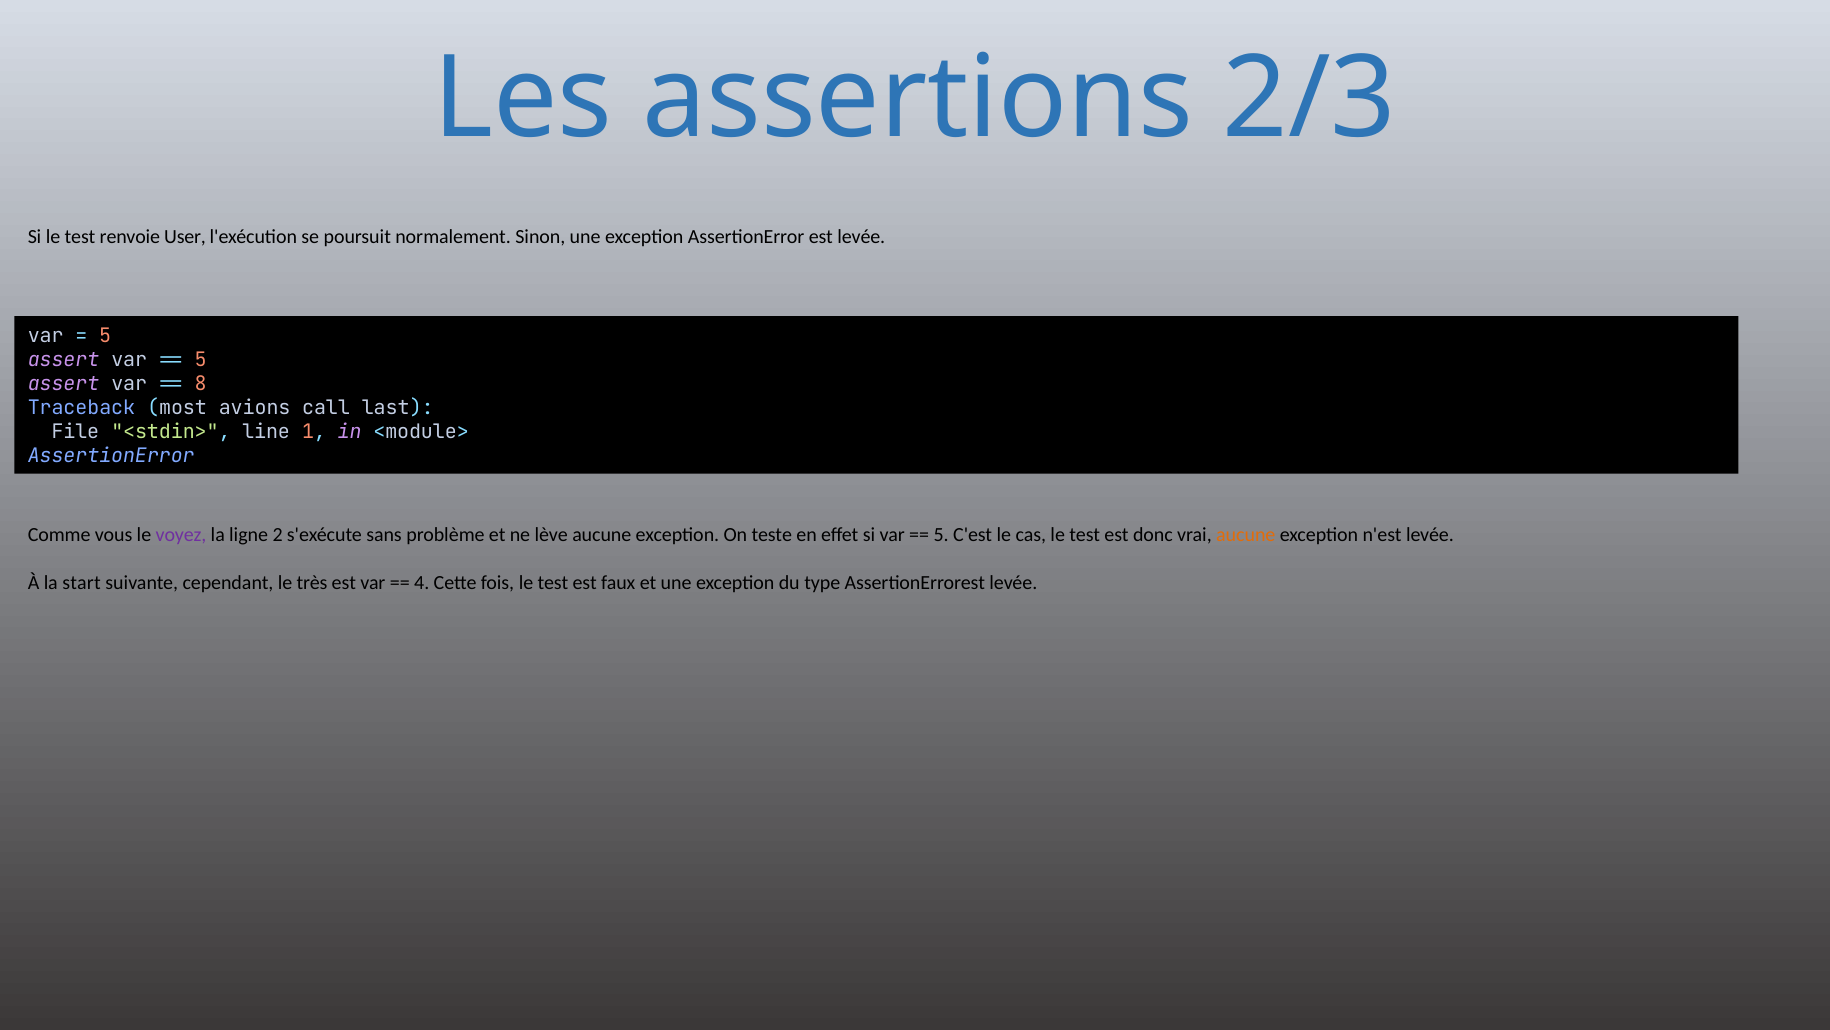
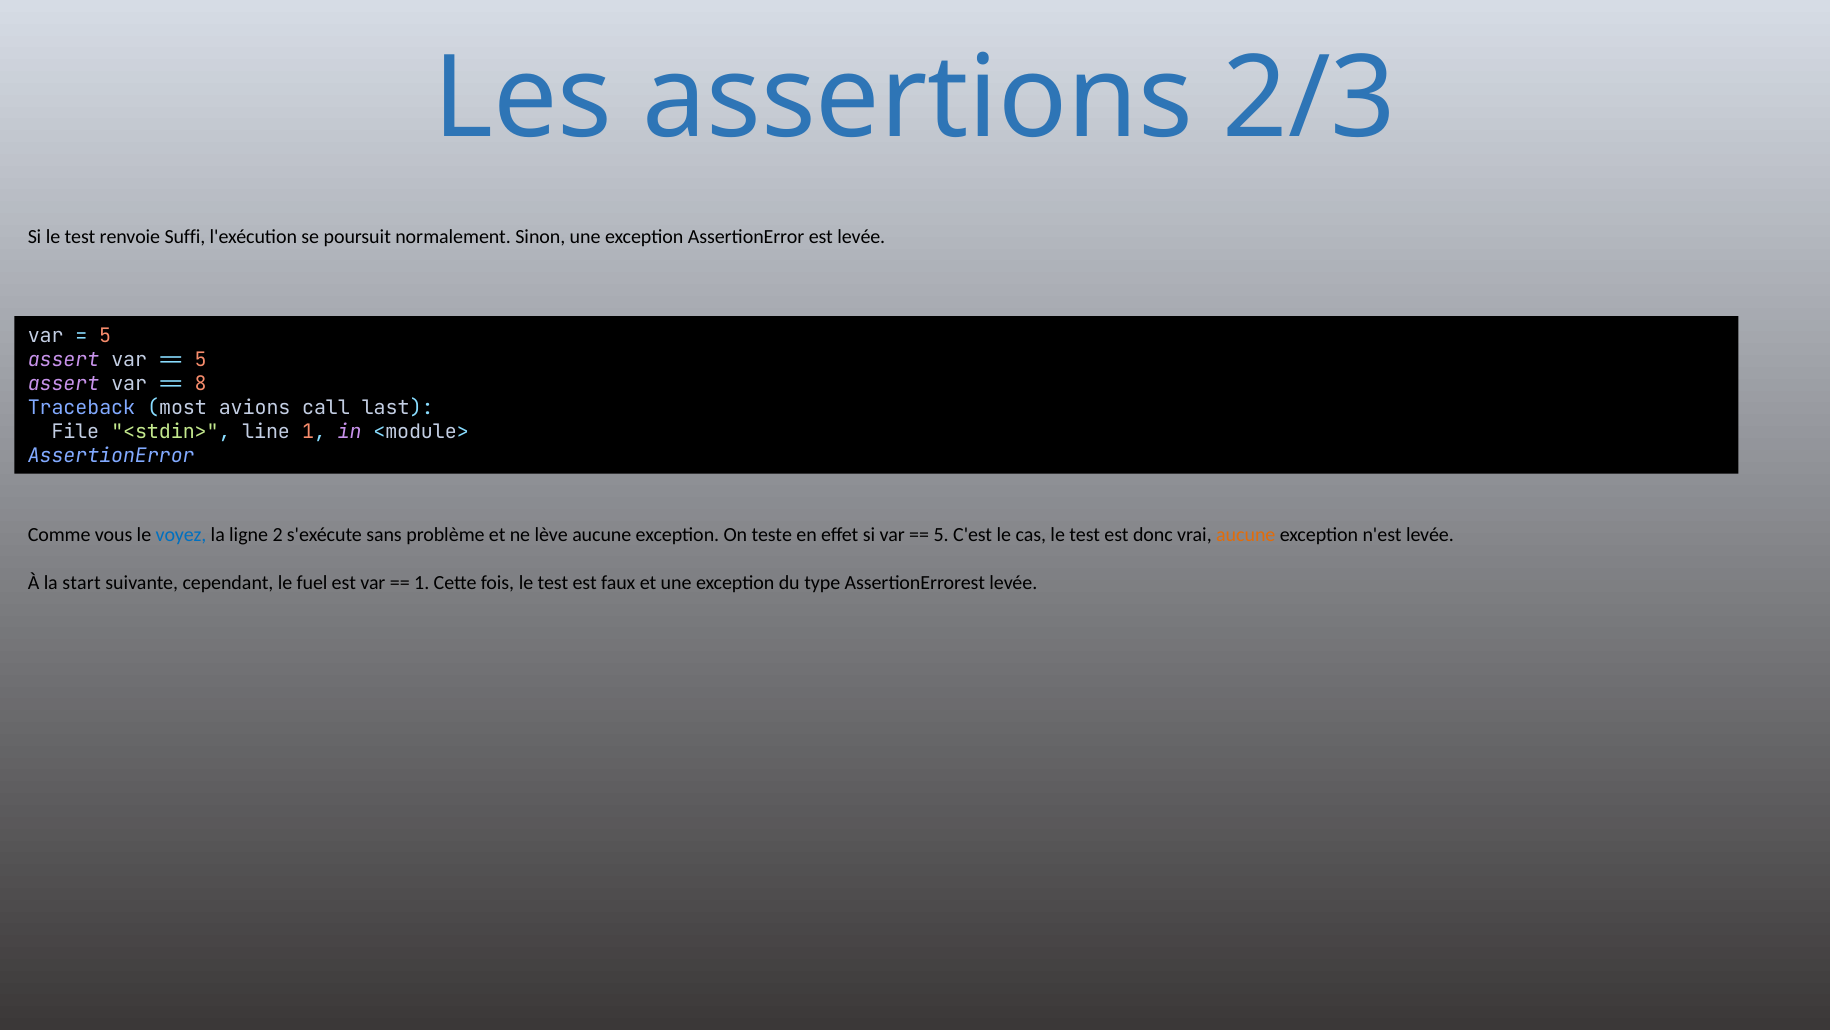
User: User -> Suffi (185, 237)
voyez colour: purple -> blue (181, 535)
très: très -> fuel (312, 583)
4: 4 -> 1 (422, 583)
